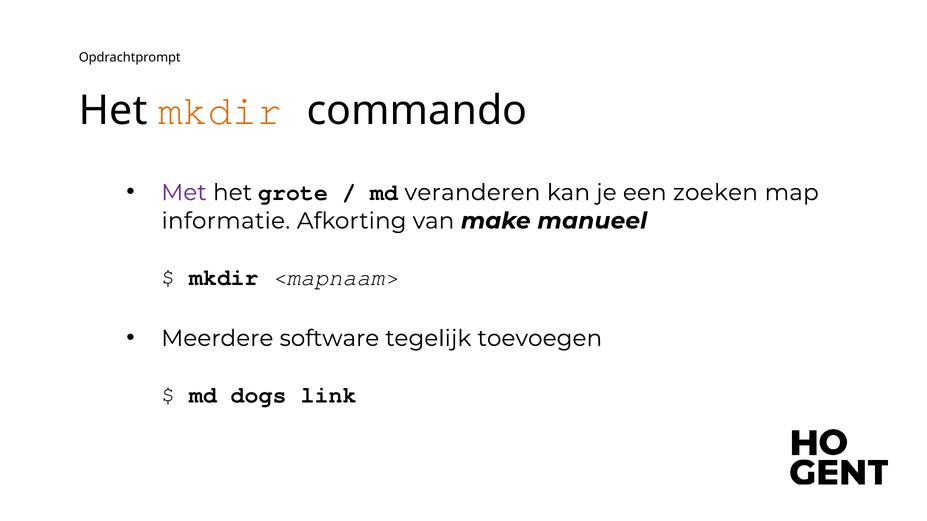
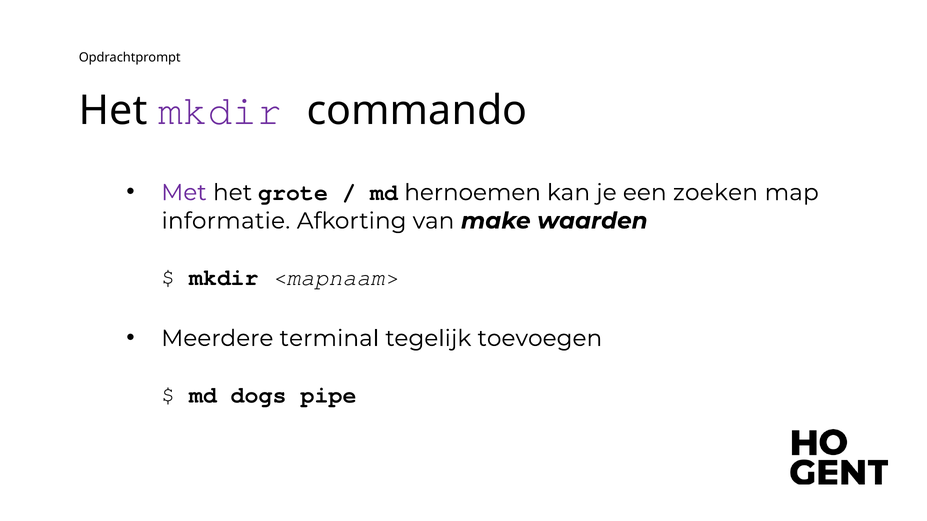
mkdir colour: orange -> purple (220, 111)
veranderen: veranderen -> hernoemen (473, 193)
manueel: manueel -> waarden (592, 221)
software: software -> terminal (329, 339)
link: link -> pipe (329, 395)
